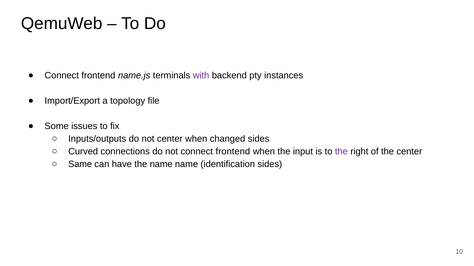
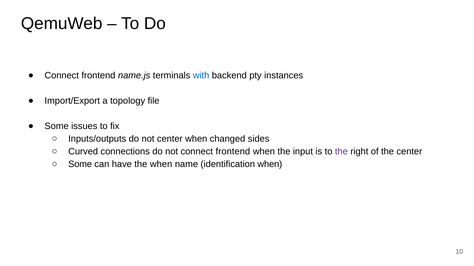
with colour: purple -> blue (201, 76)
Same: Same -> Some (80, 165)
the name: name -> when (161, 165)
identification sides: sides -> when (270, 165)
